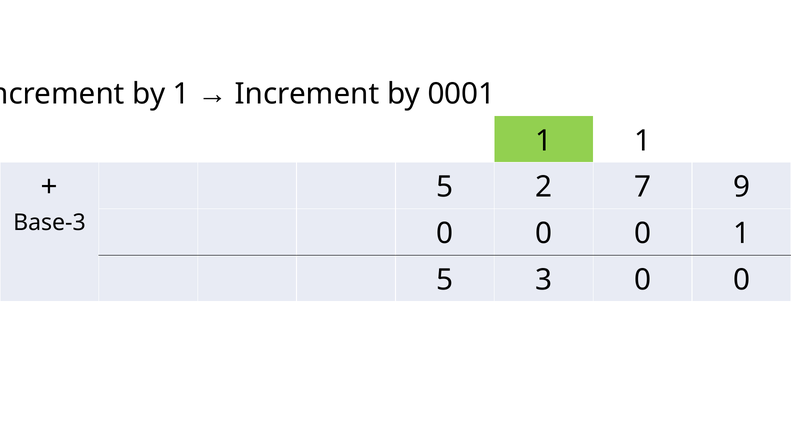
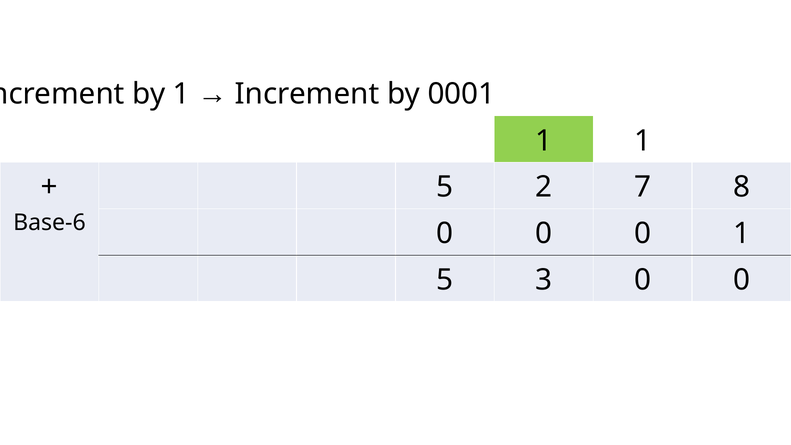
9: 9 -> 8 (742, 187)
Base-3: Base-3 -> Base-6 (49, 223)
